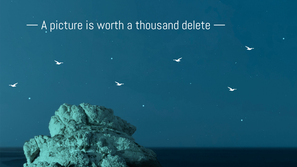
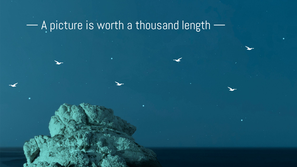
delete: delete -> length (196, 25)
